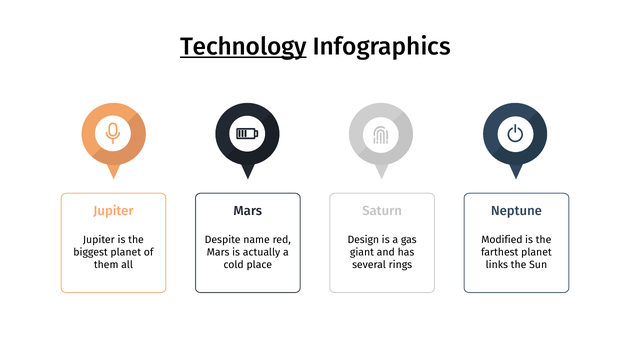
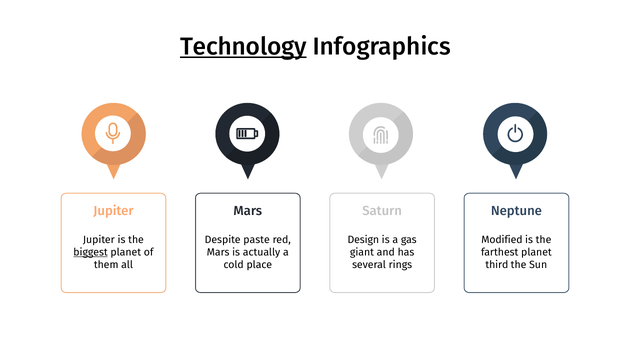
name: name -> paste (257, 240)
biggest underline: none -> present (91, 253)
links: links -> third (497, 265)
